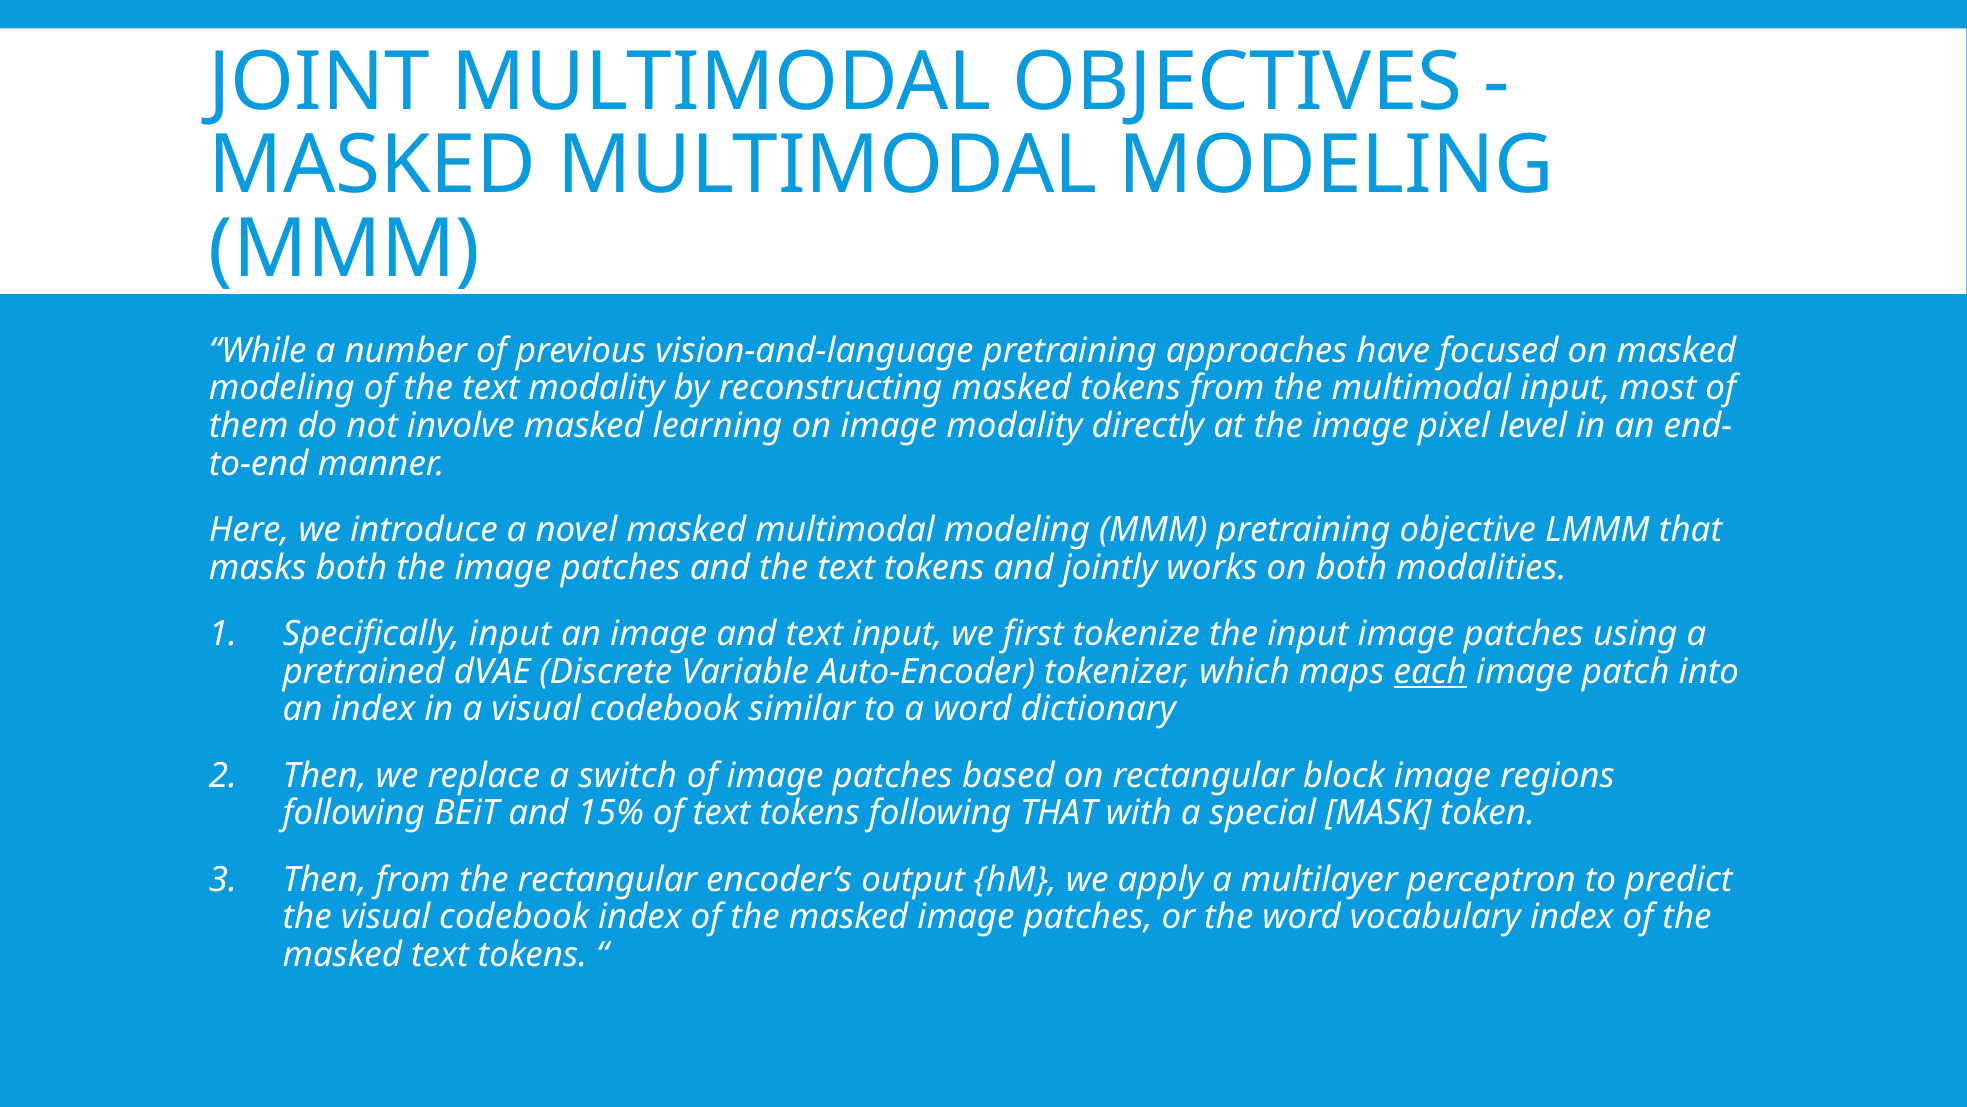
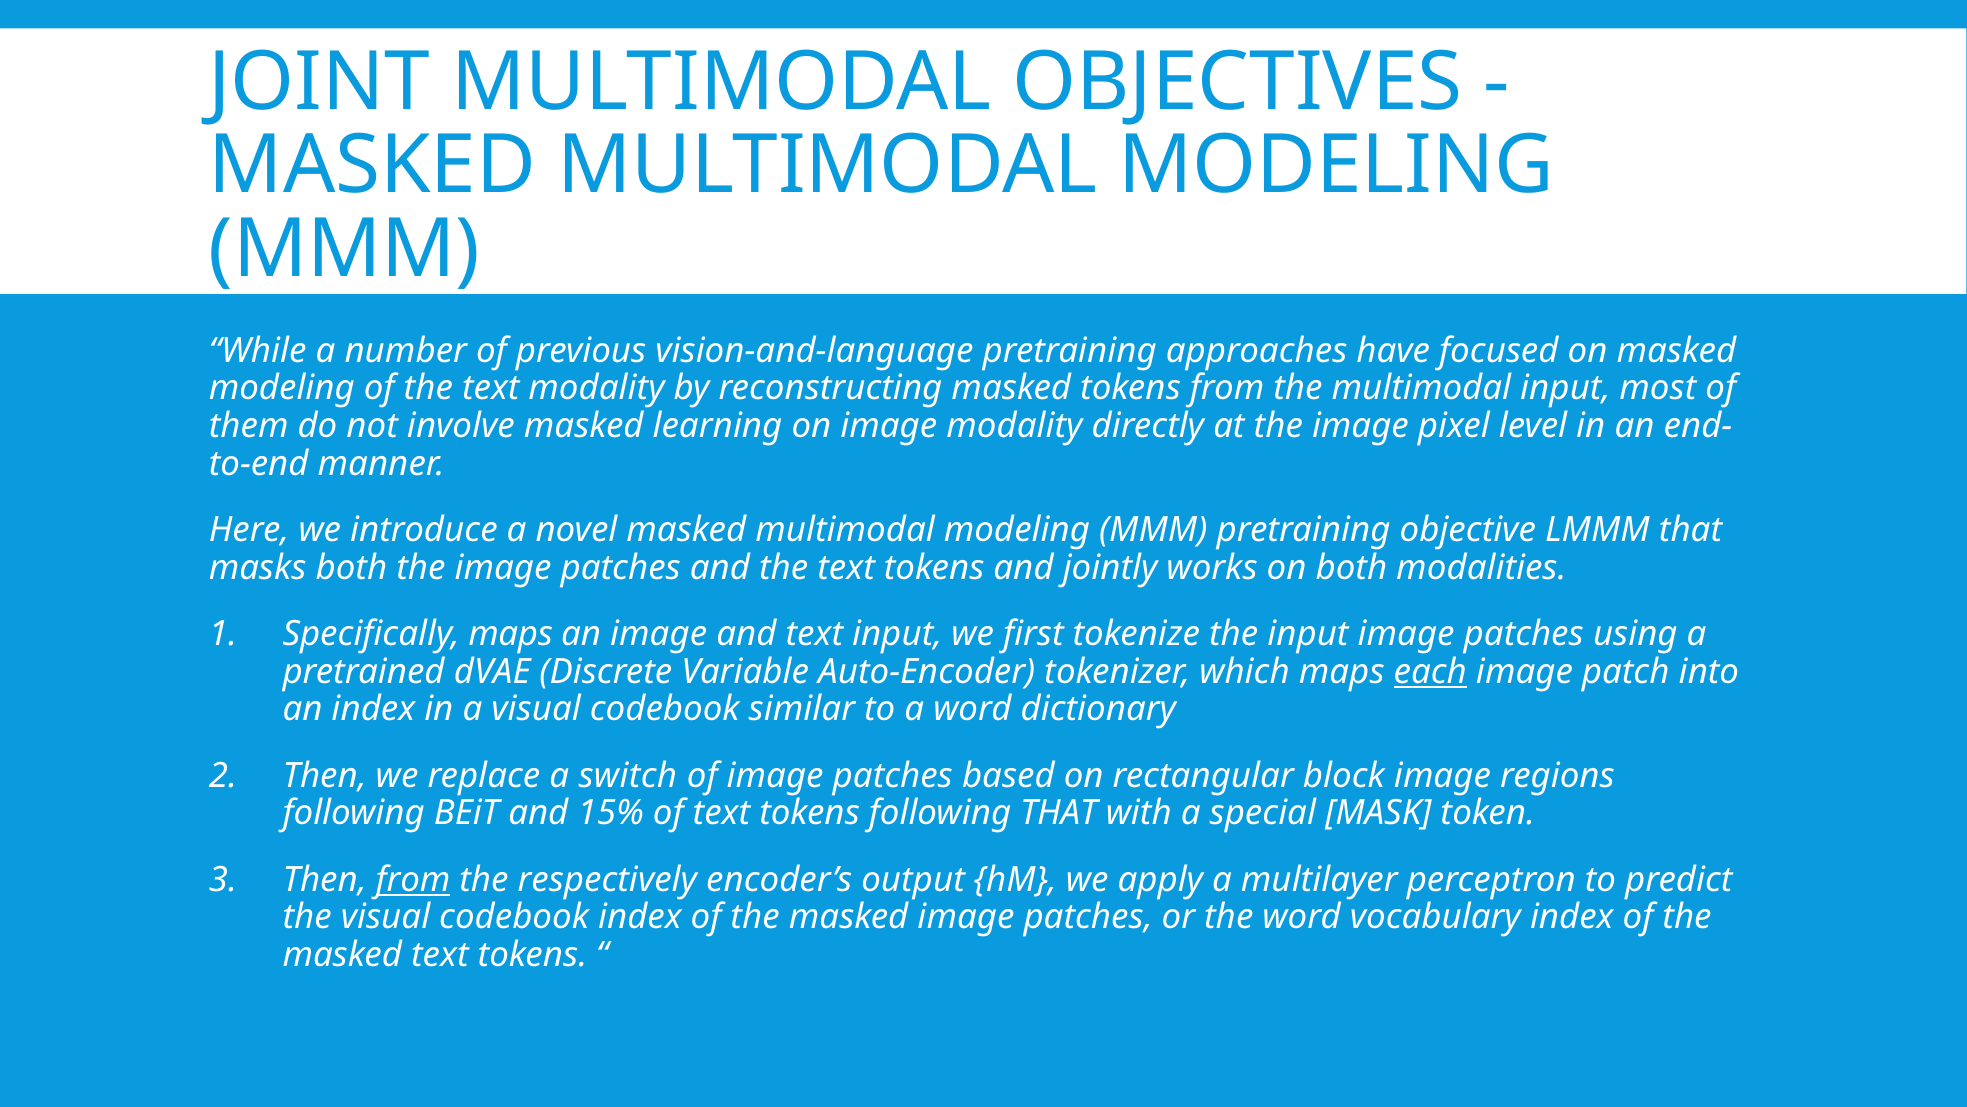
Specifically input: input -> maps (511, 634)
from underline: none -> present (413, 879)
the rectangular: rectangular -> respectively (607, 879)
